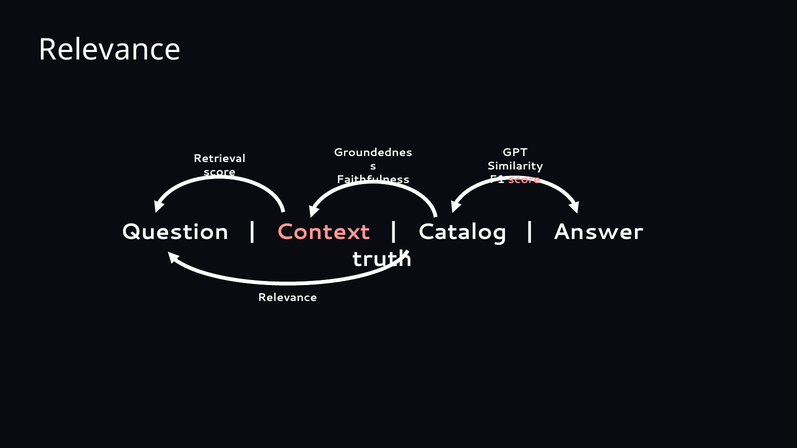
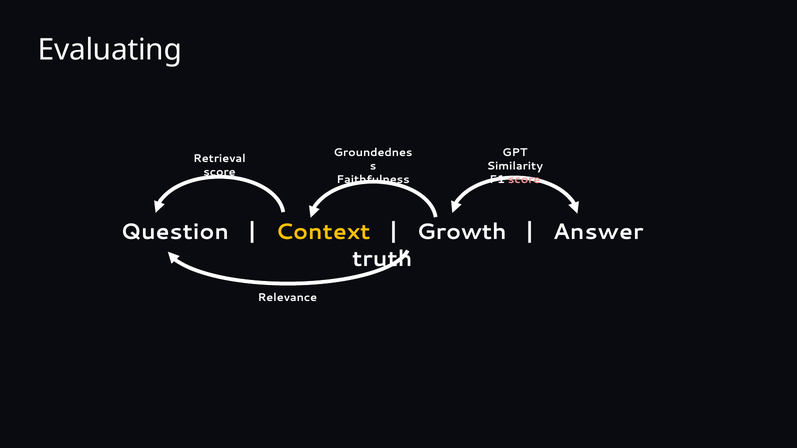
Relevance: Relevance -> Evaluating (110, 50)
Context colour: pink -> yellow (323, 232)
Catalog: Catalog -> Growth (462, 232)
